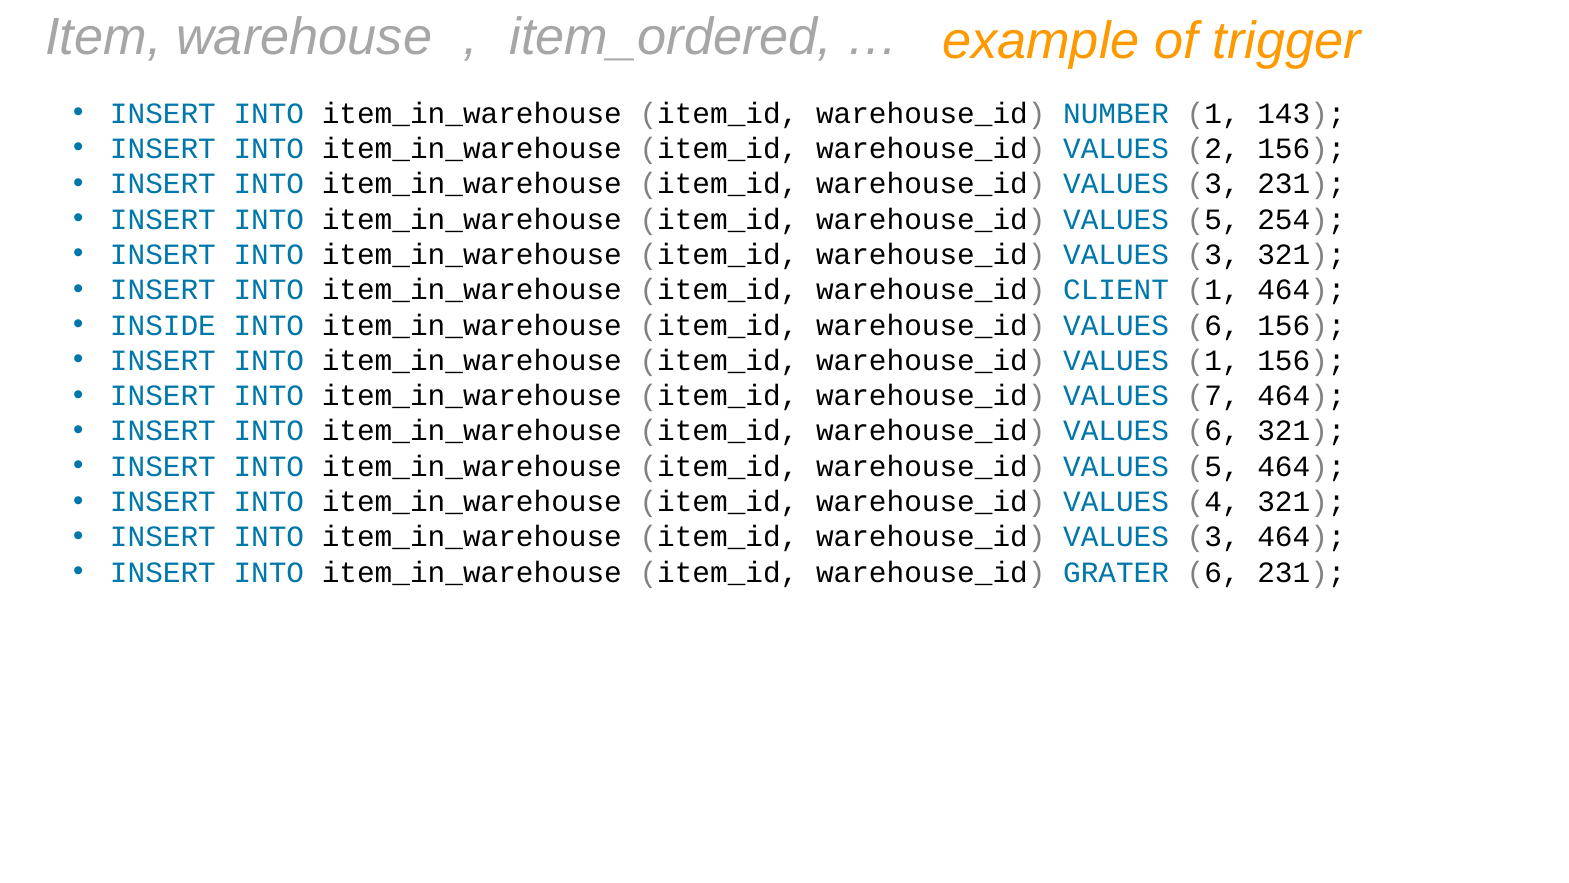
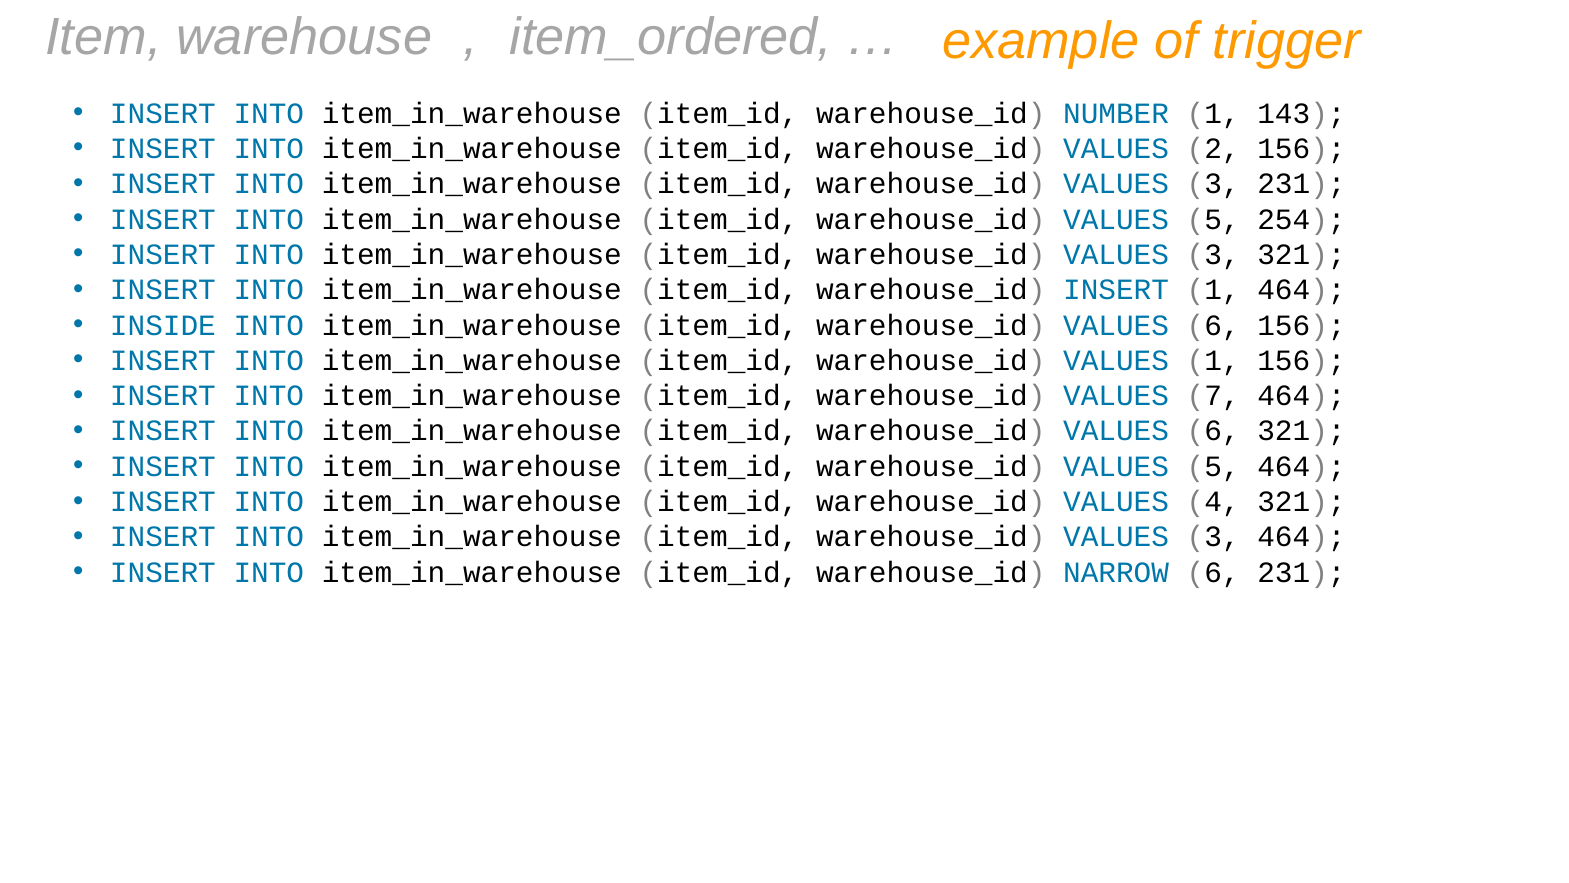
warehouse_id CLIENT: CLIENT -> INSERT (1116, 290)
GRATER: GRATER -> NARROW (1116, 572)
